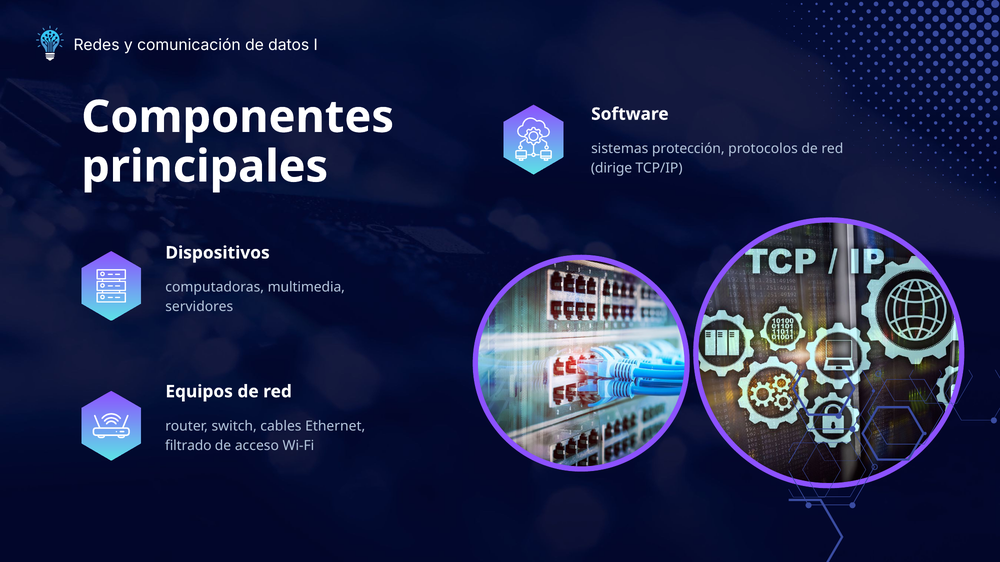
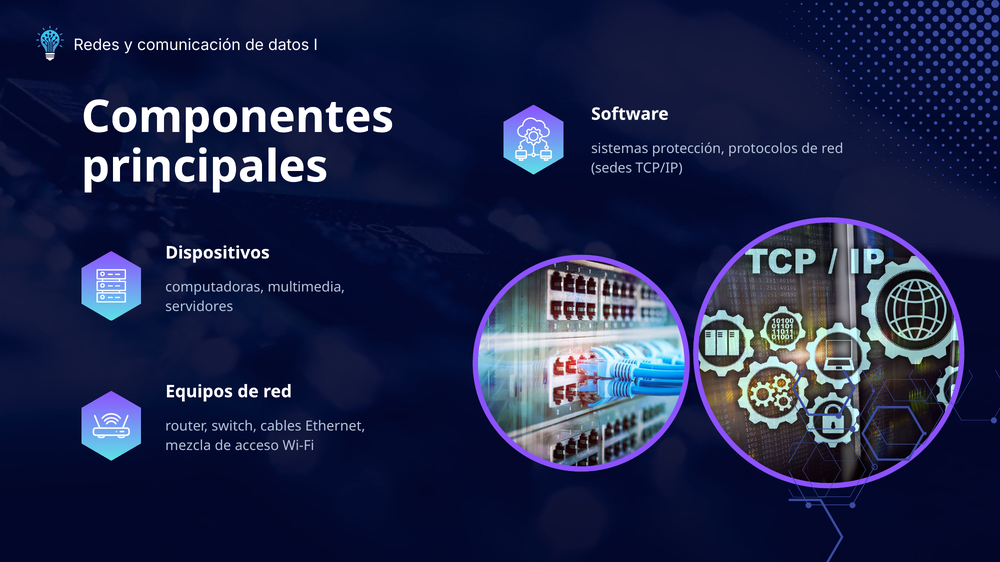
dirige: dirige -> sedes (612, 168)
filtrado: filtrado -> mezcla (188, 446)
